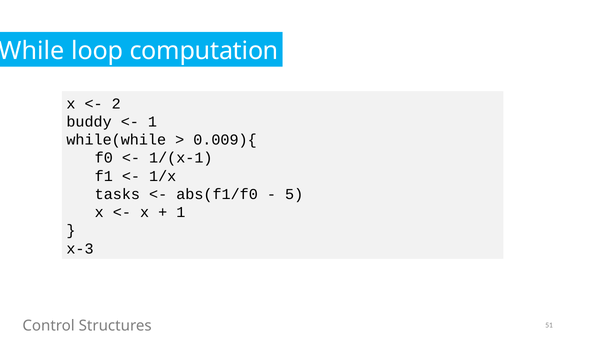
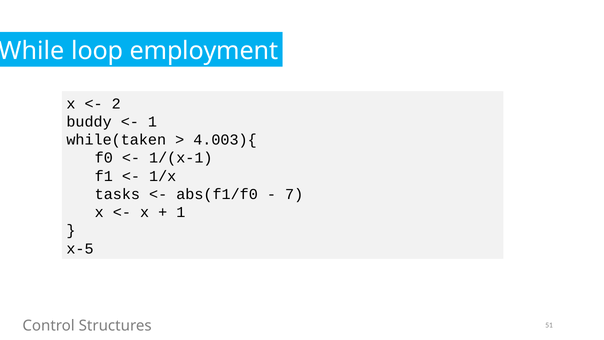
computation: computation -> employment (204, 51)
while(while: while(while -> while(taken (116, 140)
0.009){: 0.009){ -> 4.003){ (225, 140)
5: 5 -> 7 (294, 194)
x-3: x-3 -> x-5 (80, 248)
